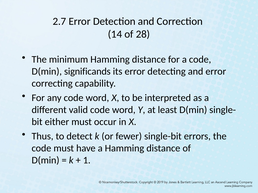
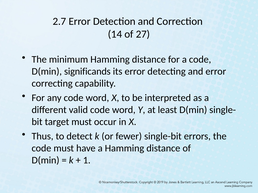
28: 28 -> 27 (143, 34)
either: either -> target (57, 122)
